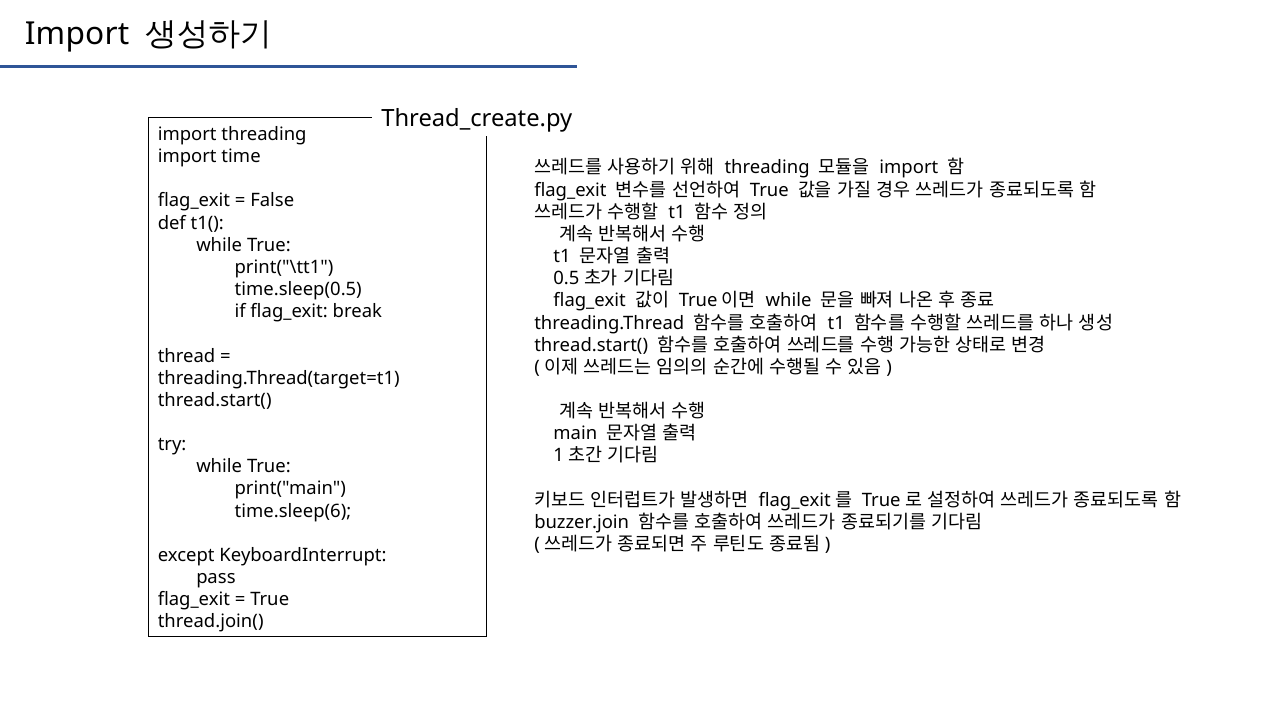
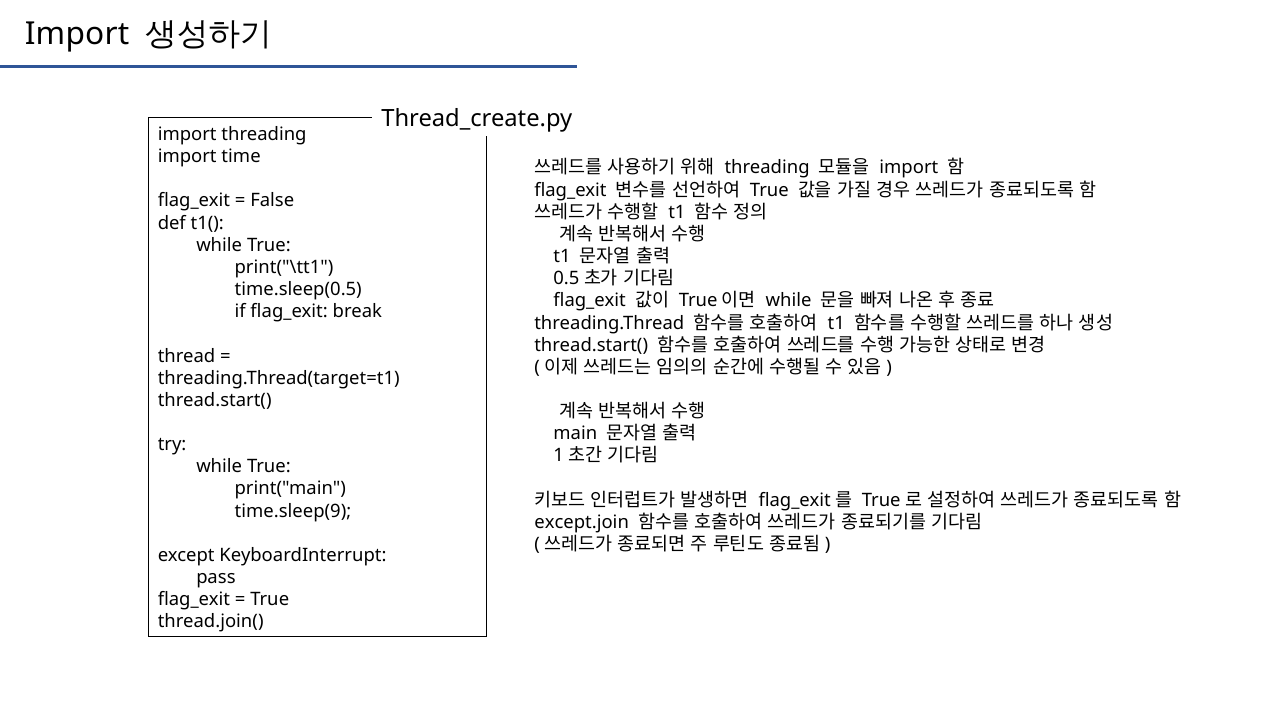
time.sleep(6: time.sleep(6 -> time.sleep(9 (293, 511)
buzzer.join: buzzer.join -> except.join (582, 522)
